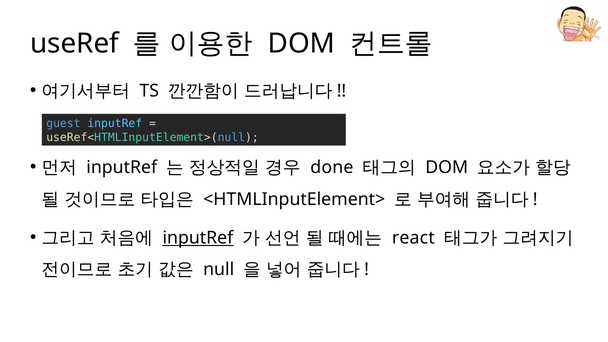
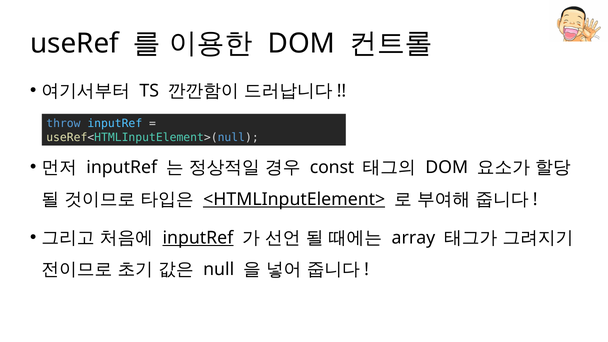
guest: guest -> throw (63, 124)
done: done -> const (332, 167)
<HTMLInputElement> underline: none -> present (294, 199)
react: react -> array (413, 238)
